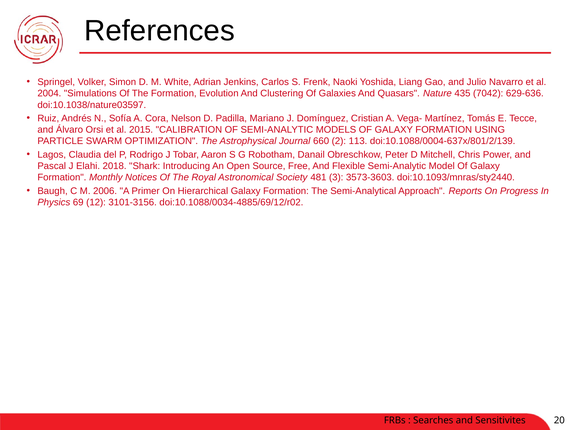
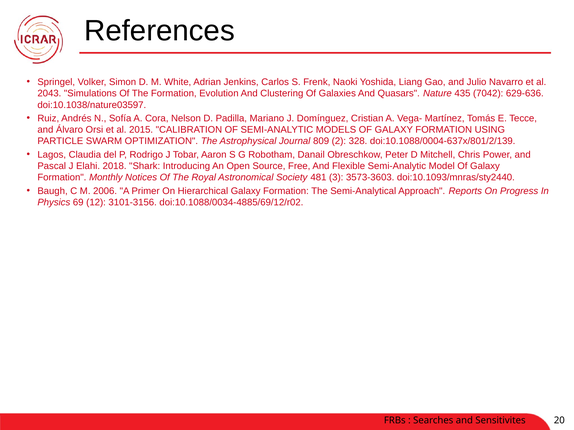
2004: 2004 -> 2043 (49, 93)
660: 660 -> 809 (321, 141)
113: 113 -> 328 (358, 141)
